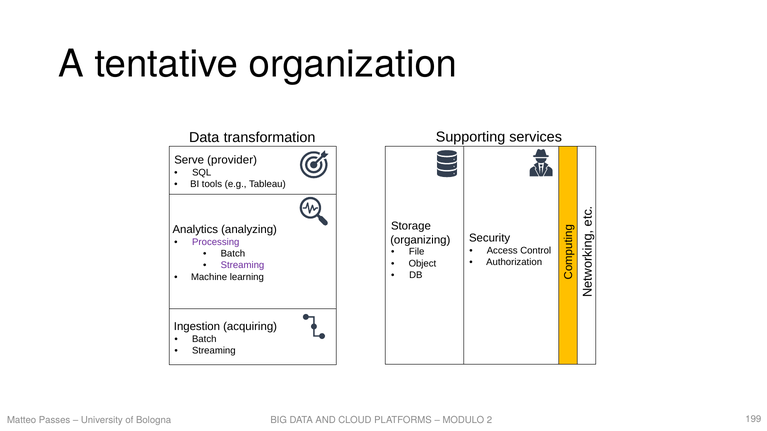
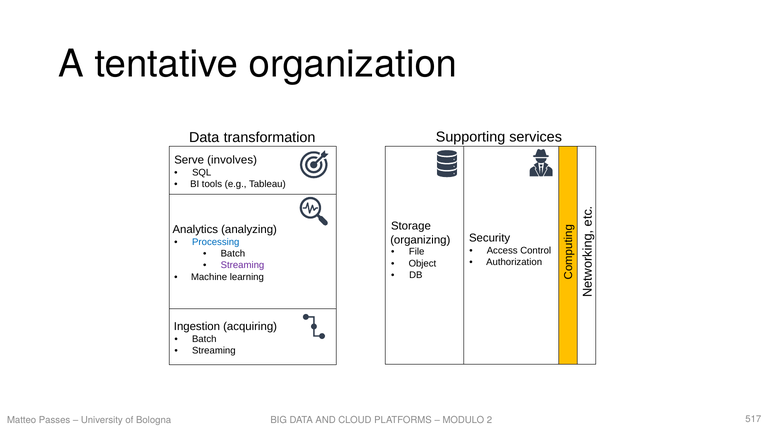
provider: provider -> involves (232, 160)
Processing colour: purple -> blue (216, 242)
199: 199 -> 517 (753, 420)
